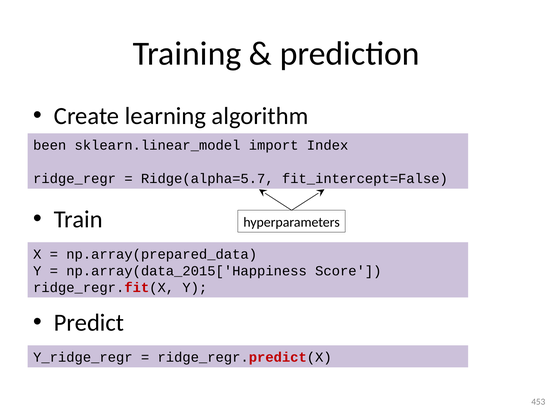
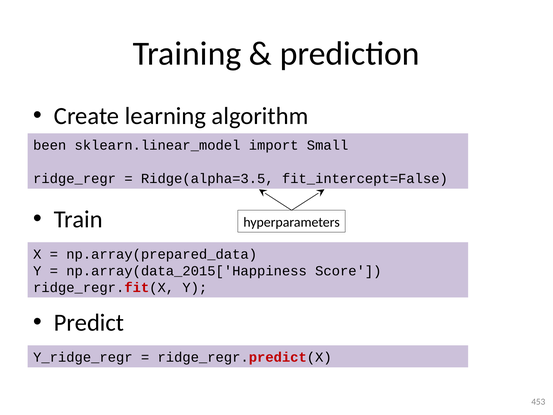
Index: Index -> Small (328, 145)
Ridge(alpha=5.7: Ridge(alpha=5.7 -> Ridge(alpha=3.5 (207, 178)
